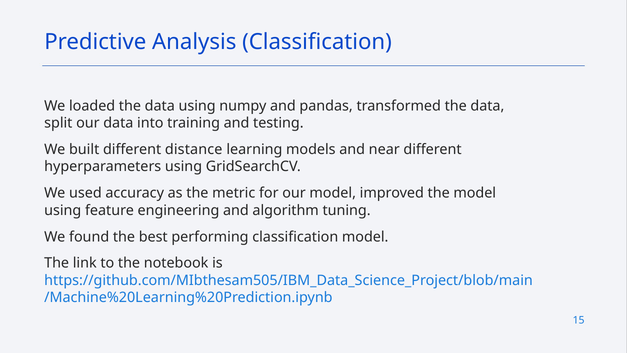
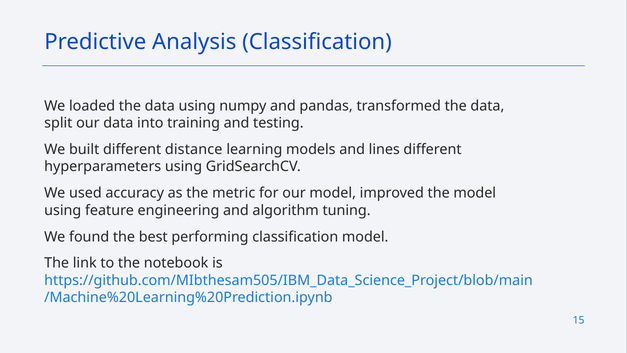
near: near -> lines (384, 149)
